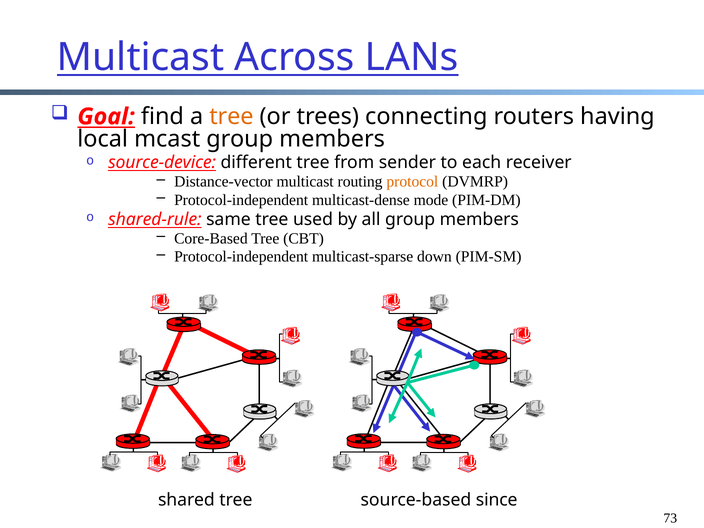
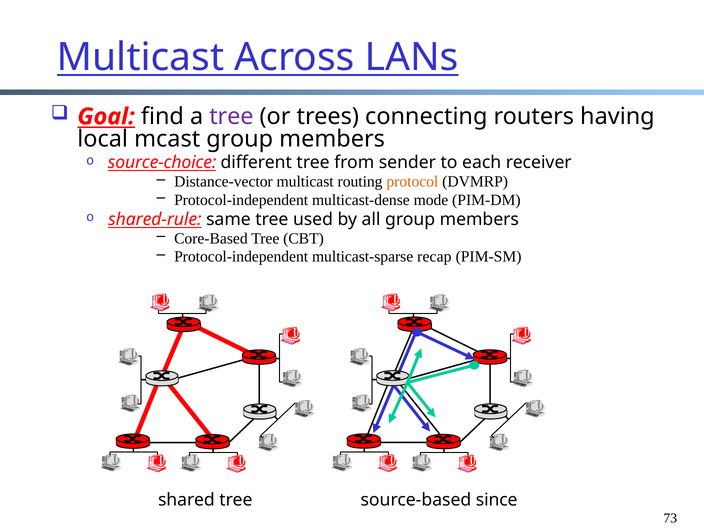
tree colour: orange -> purple (231, 117)
source-device: source-device -> source-choice (162, 163)
down: down -> recap (434, 257)
